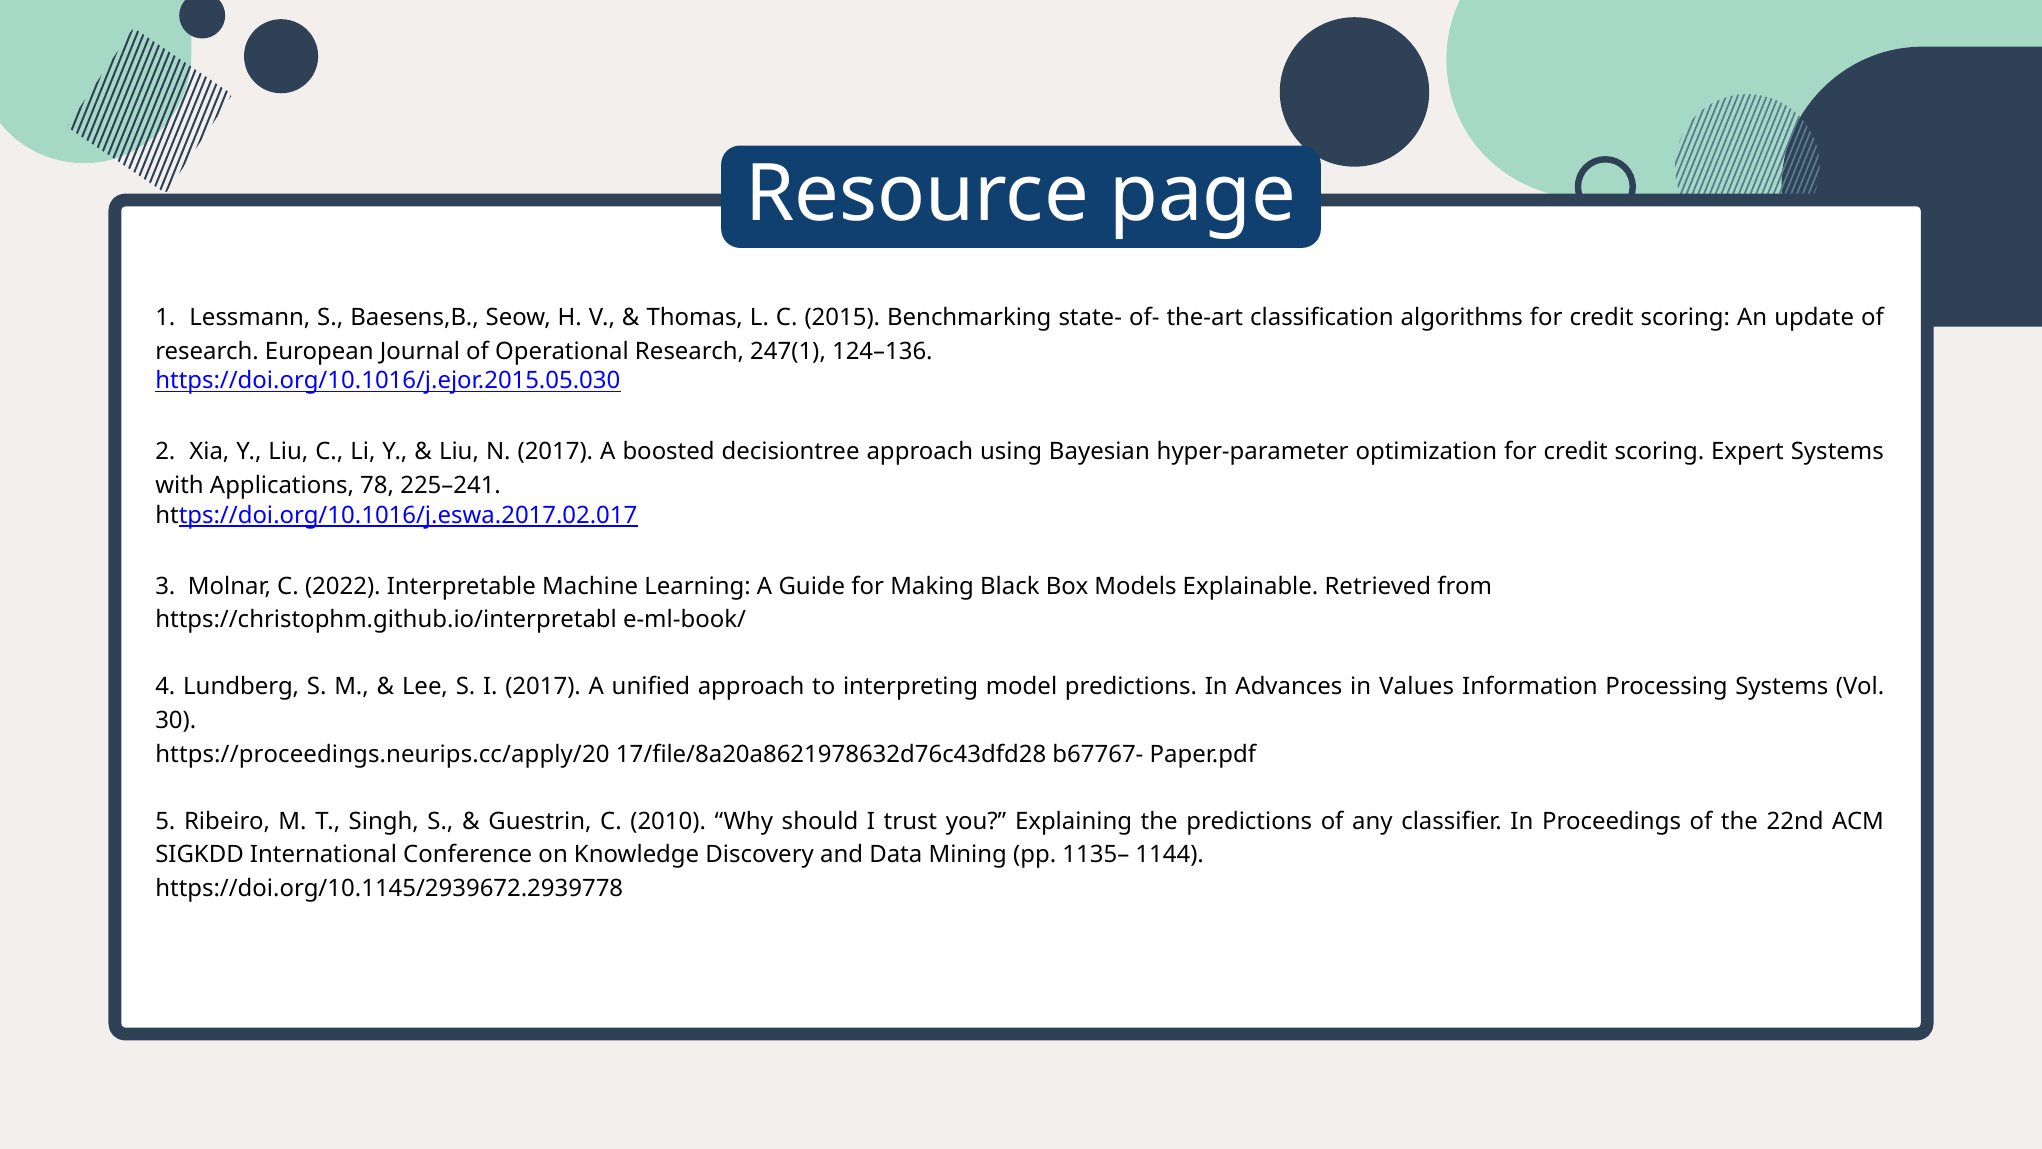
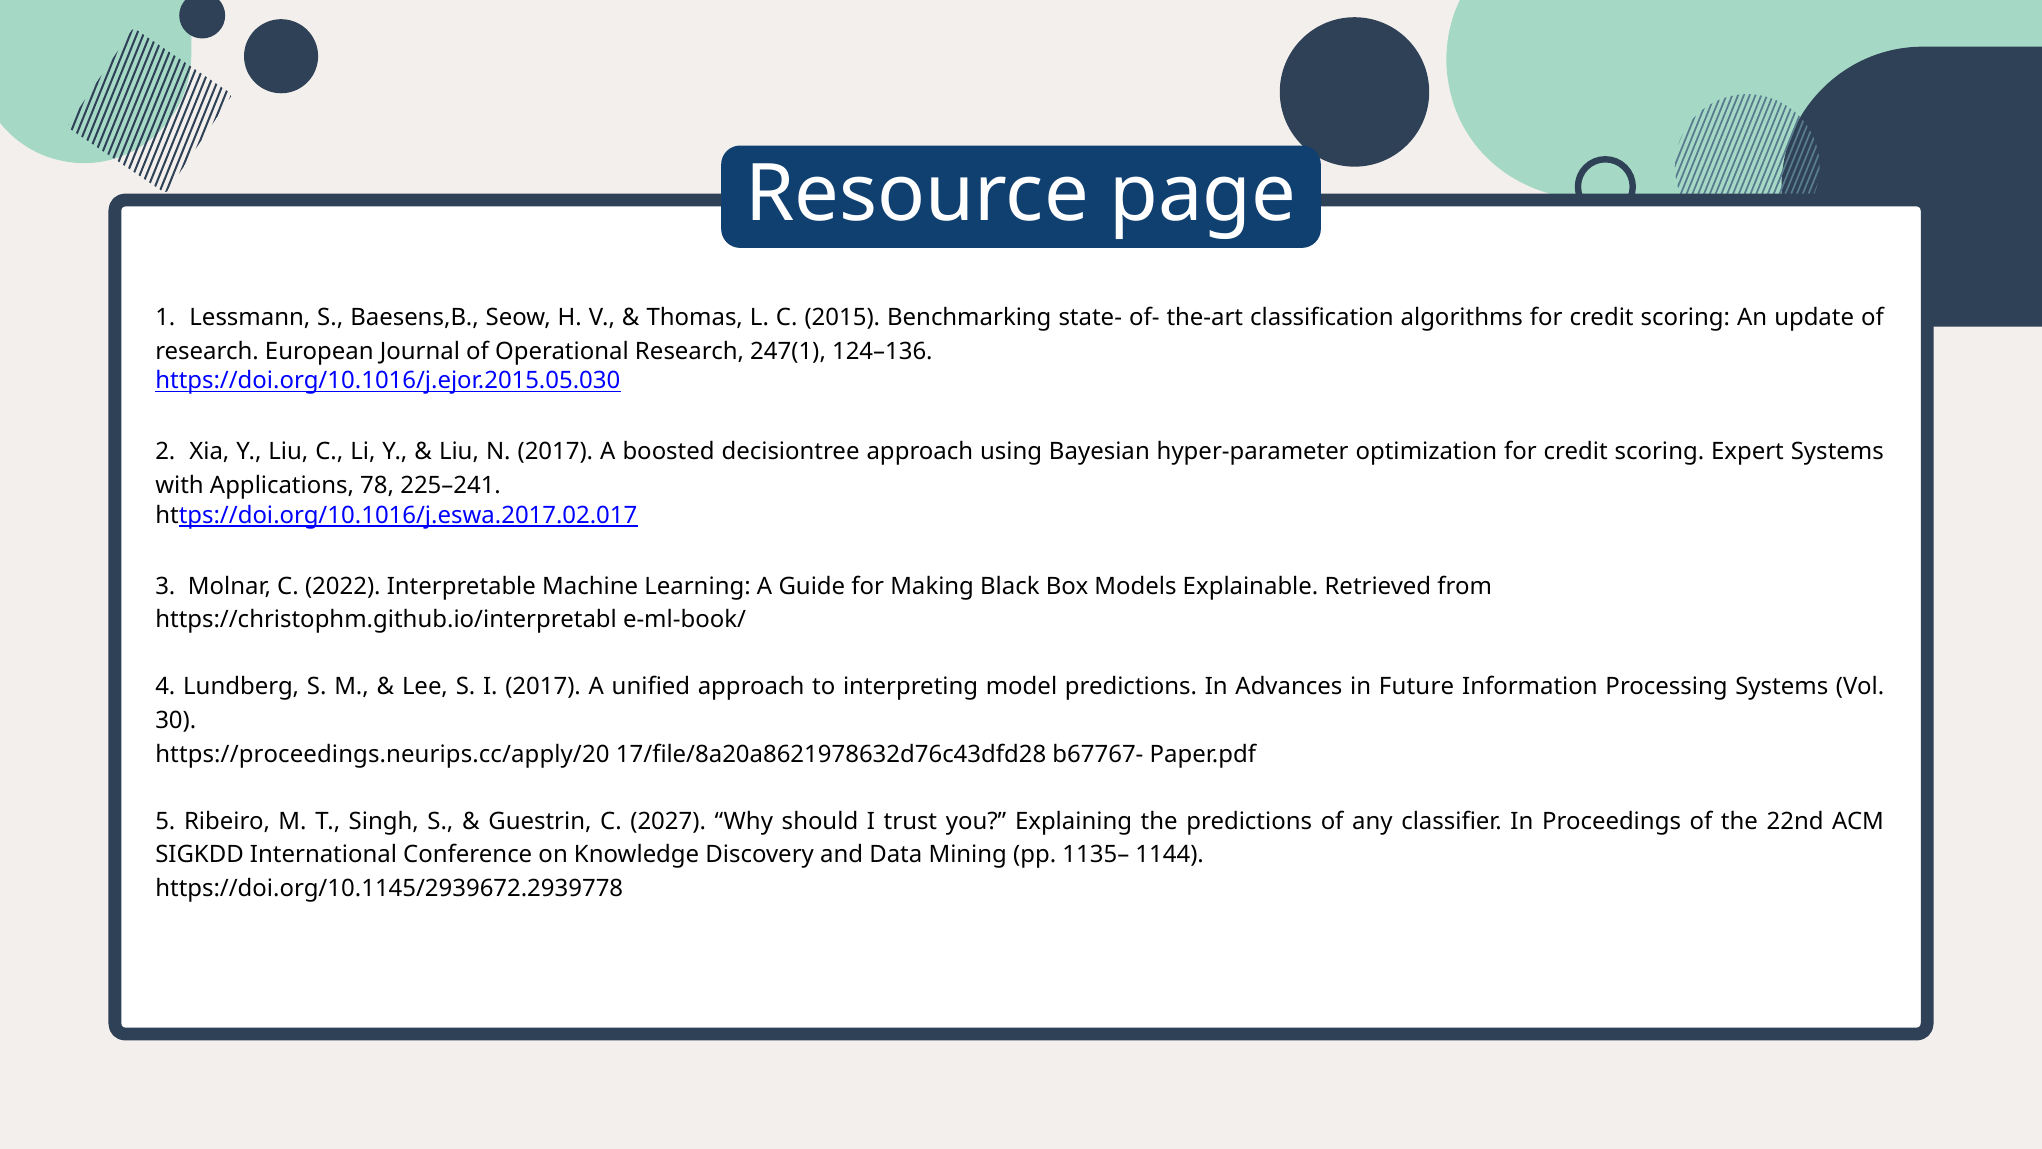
Values: Values -> Future (1417, 687)
2010: 2010 -> 2027 (668, 821)
